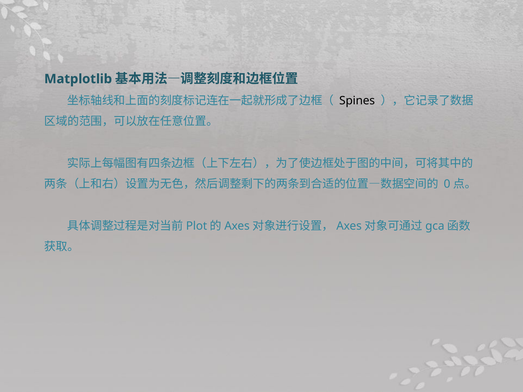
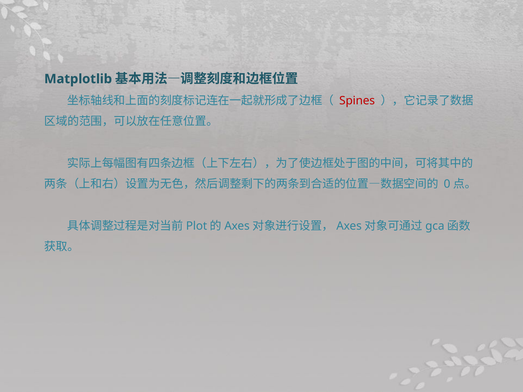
Spines colour: black -> red (357, 101)
